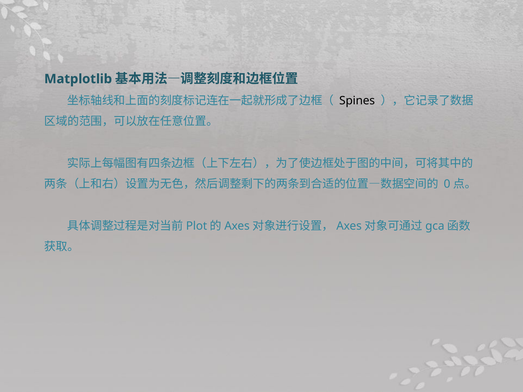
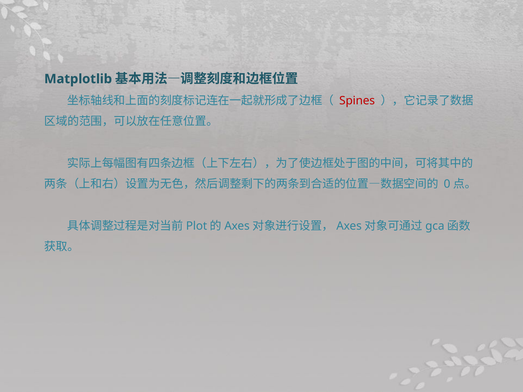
Spines colour: black -> red (357, 101)
